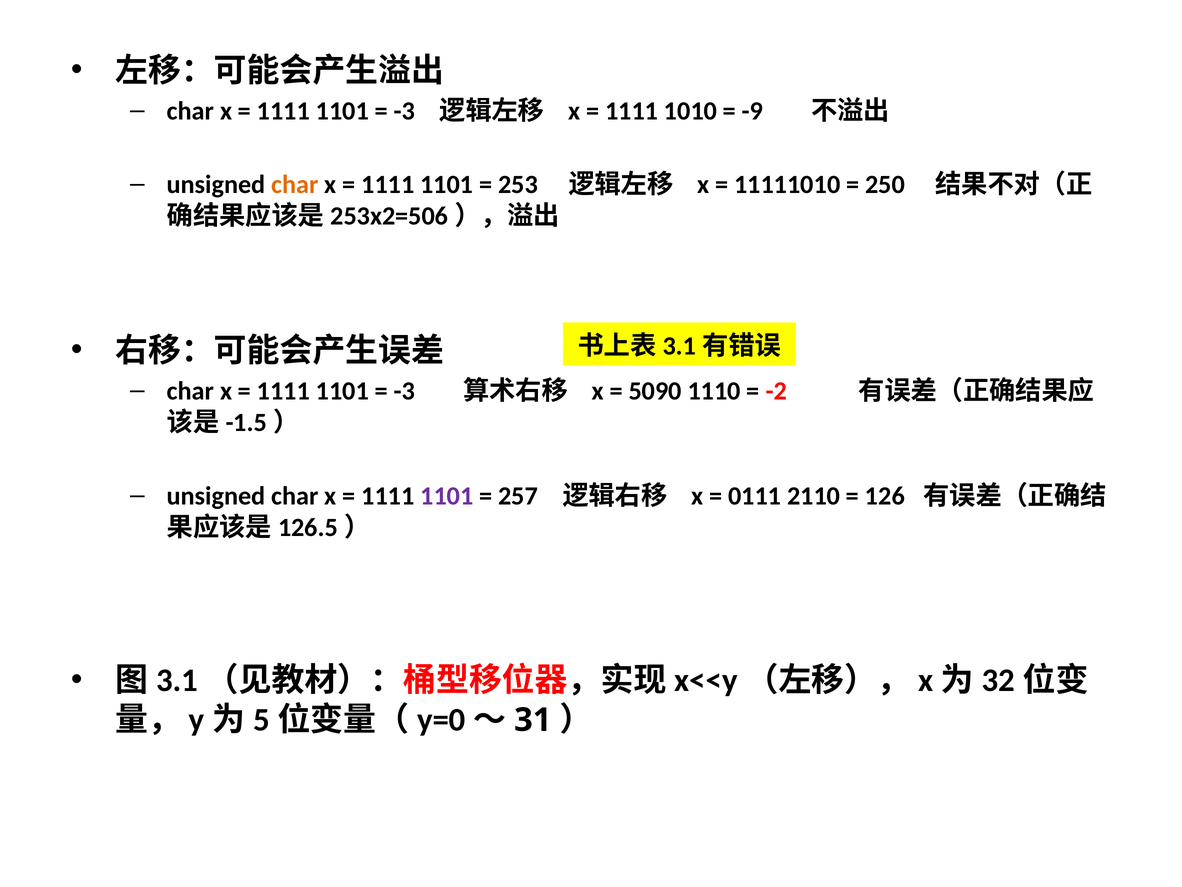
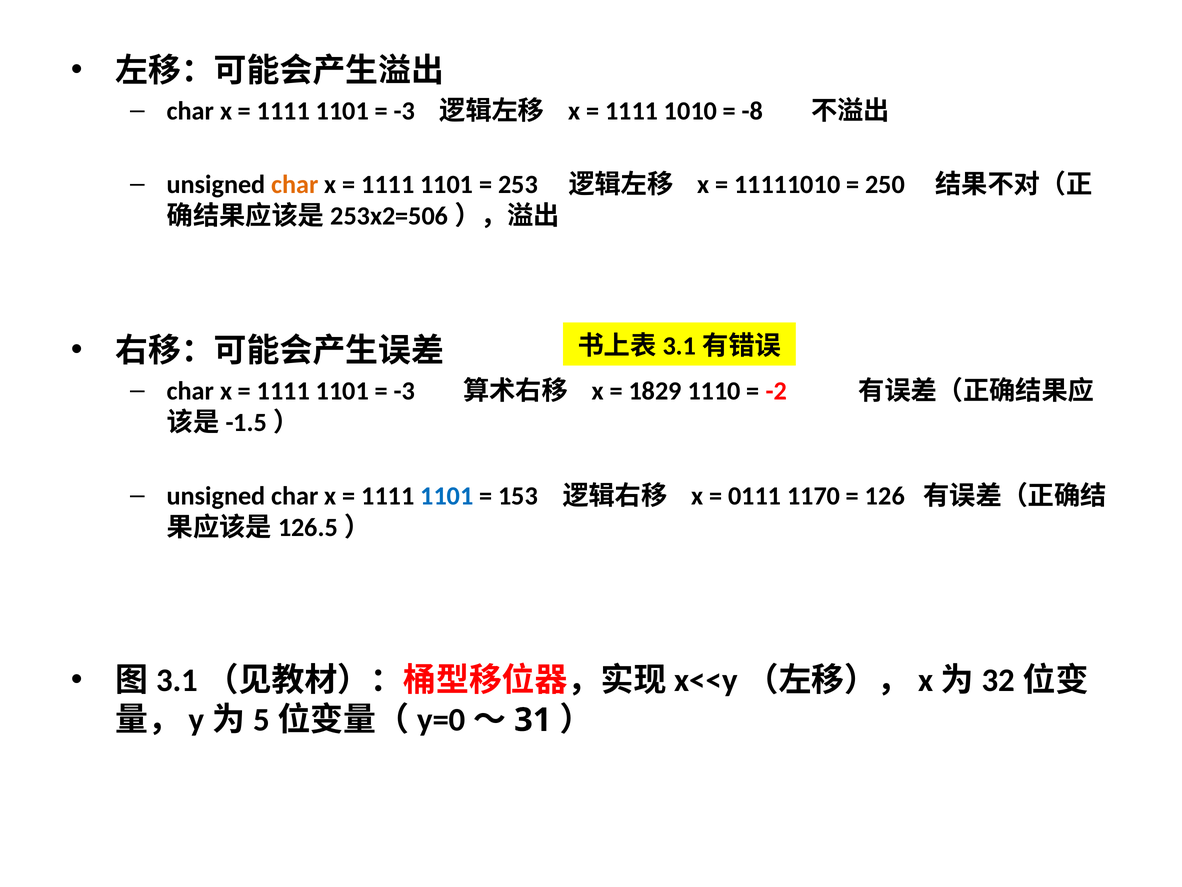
-9: -9 -> -8 (752, 111)
5090: 5090 -> 1829 (655, 391)
1101 colour: purple -> blue (447, 496)
257: 257 -> 153 (518, 496)
2110: 2110 -> 1170 (814, 496)
